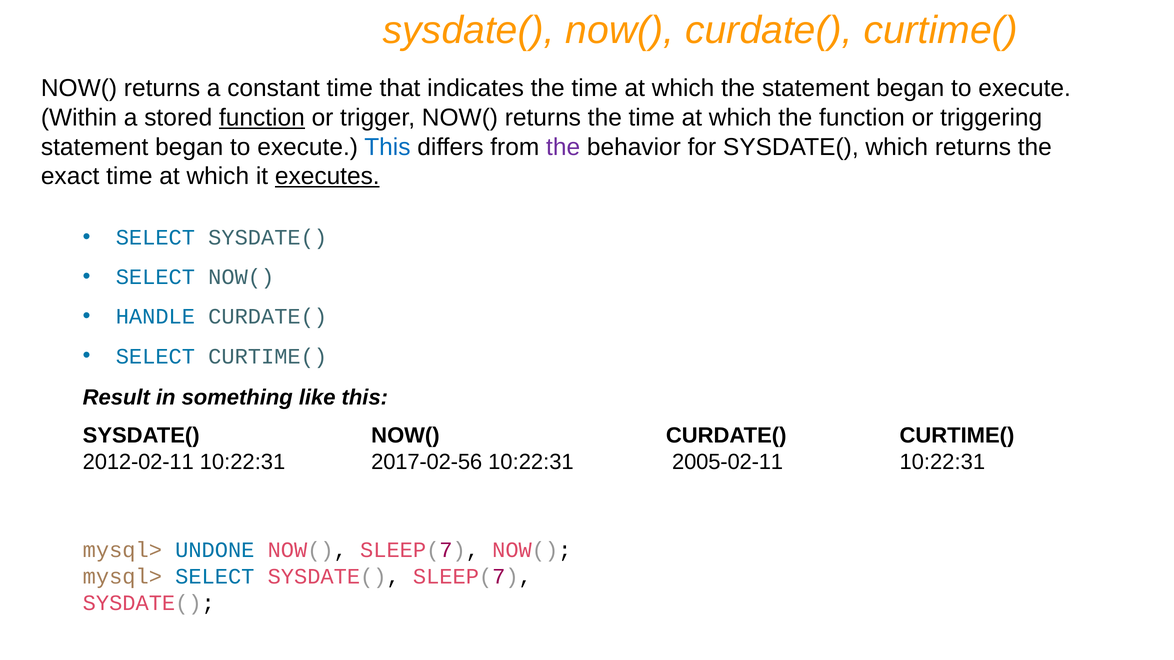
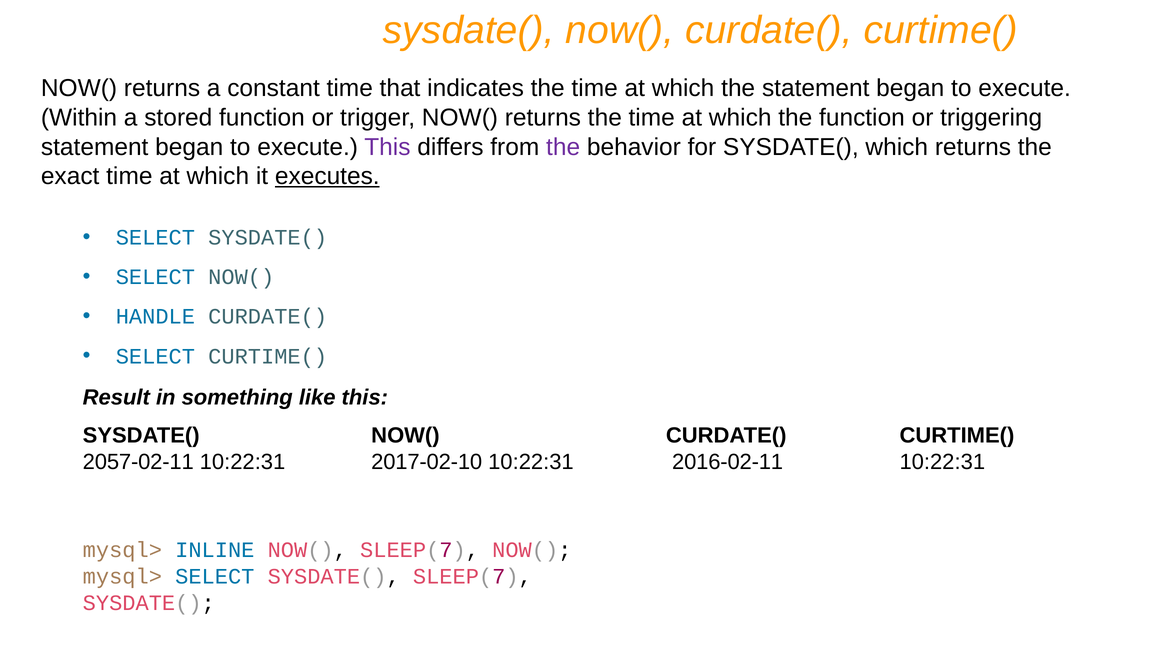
function underline: present -> none (262, 118)
This colour: blue -> purple (387, 147)
2012-02-11: 2012-02-11 -> 2057-02-11 (138, 462)
2017-02-56: 2017-02-56 -> 2017-02-10 (427, 462)
2005-02-11: 2005-02-11 -> 2016-02-11 (728, 462)
UNDONE: UNDONE -> INLINE (215, 550)
